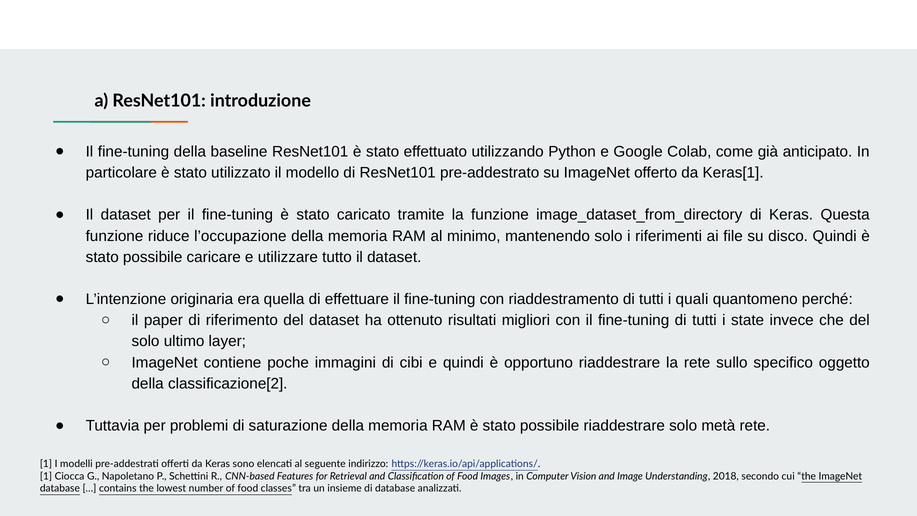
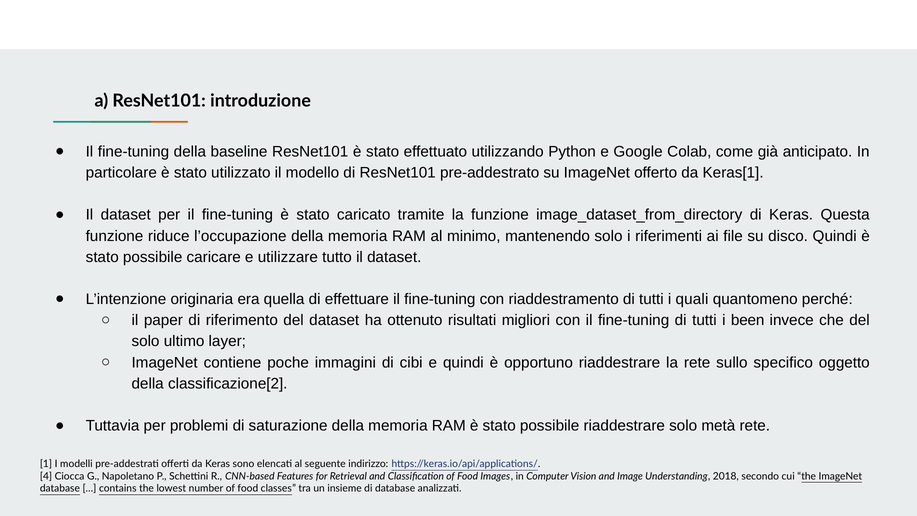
state: state -> been (748, 320)
1: 1 -> 4 (46, 476)
